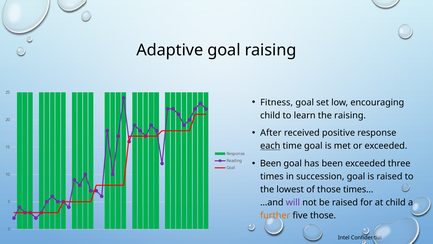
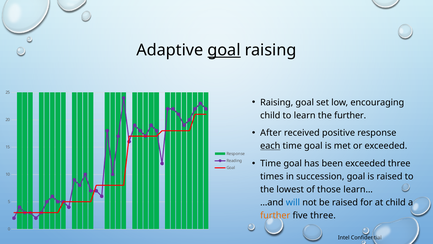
goal underline: none -> present (224, 50)
Fitness: Fitness -> Raising (277, 102)
the raising: raising -> further (350, 115)
Been: Been -> Time (271, 163)
times…: times… -> learn… (358, 189)
will colour: purple -> blue (293, 202)
five those: those -> three (323, 215)
